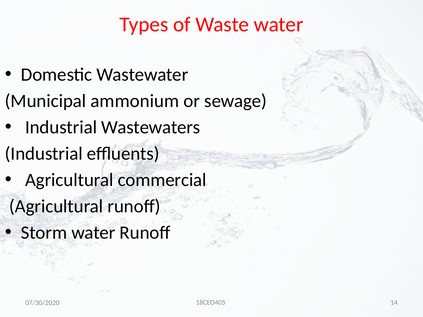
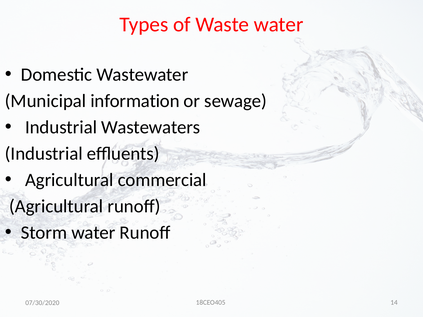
ammonium: ammonium -> information (135, 101)
